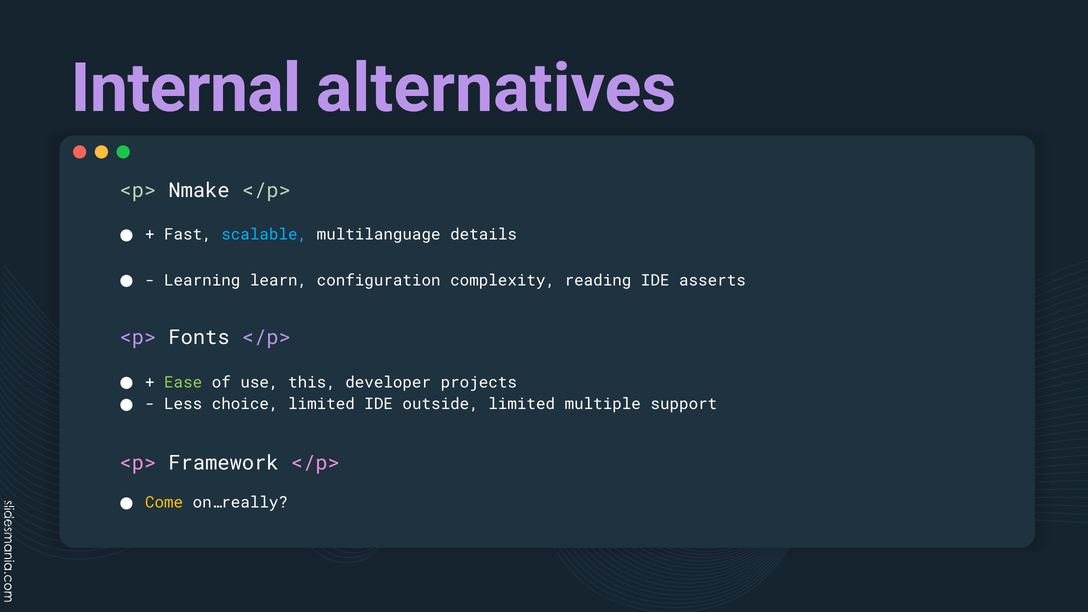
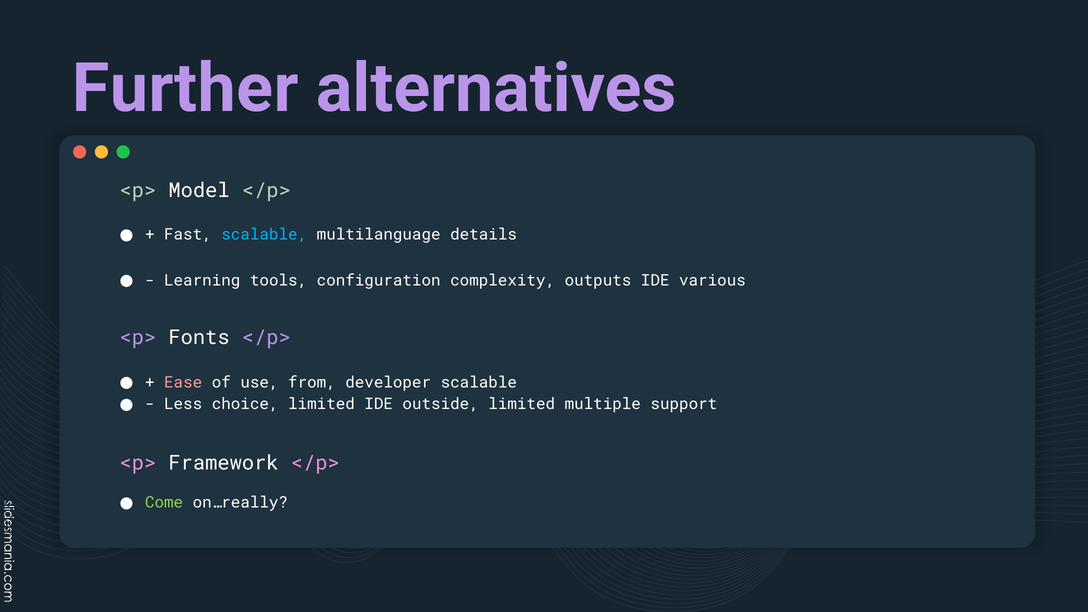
Internal: Internal -> Further (185, 88)
Nmake: Nmake -> Model (199, 191)
learn: learn -> tools (279, 280)
reading: reading -> outputs (598, 280)
asserts: asserts -> various (712, 280)
Ease colour: light green -> pink (183, 382)
this: this -> from (312, 382)
developer projects: projects -> scalable (479, 382)
Come colour: yellow -> light green (164, 503)
